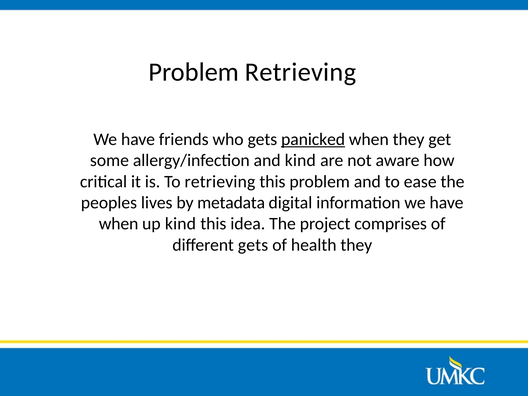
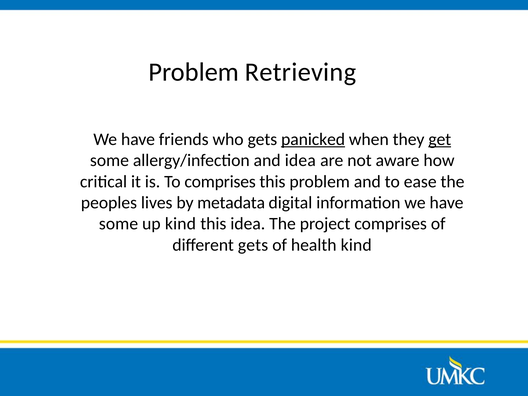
get underline: none -> present (440, 139)
and kind: kind -> idea (300, 160)
To retrieving: retrieving -> comprises (220, 182)
when: when -> some (118, 224)
health they: they -> kind (356, 245)
